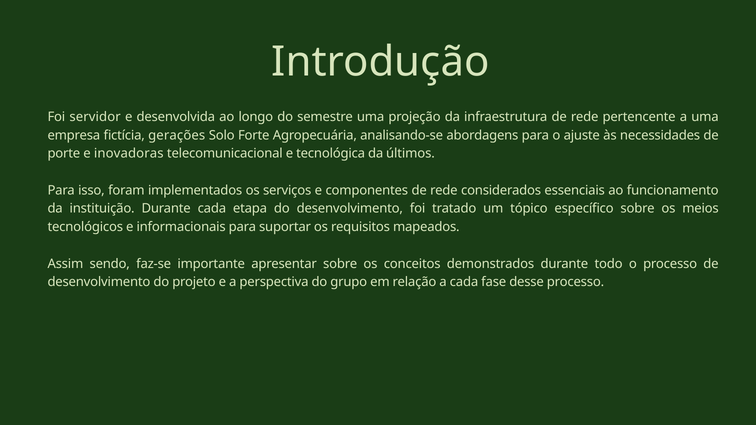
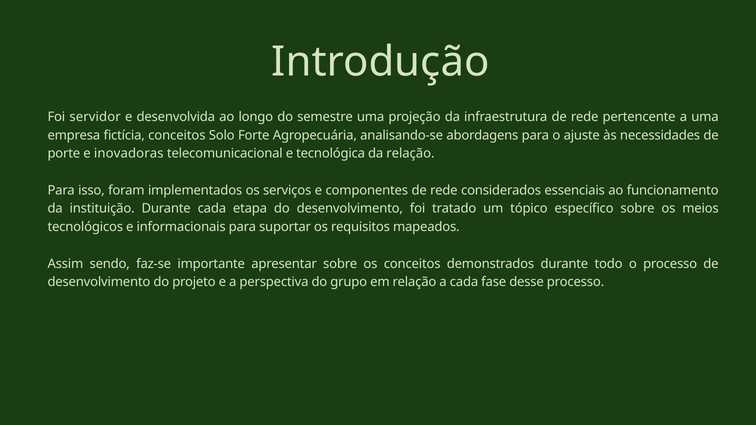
fictícia gerações: gerações -> conceitos (177, 135)
da últimos: últimos -> relação (410, 154)
